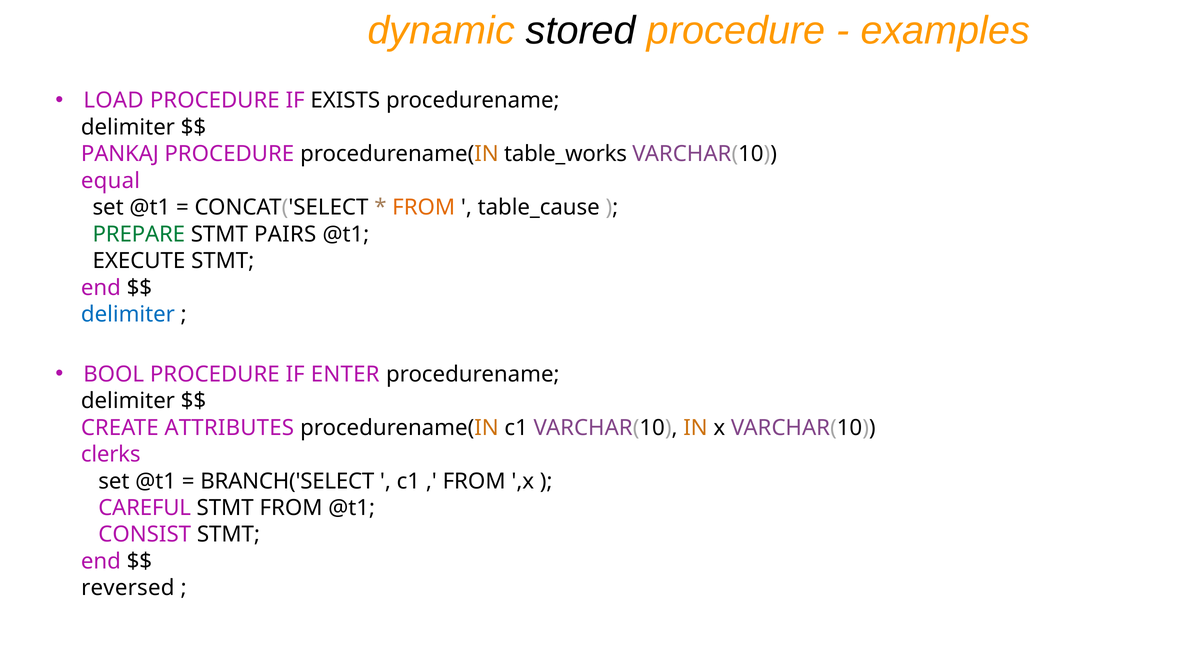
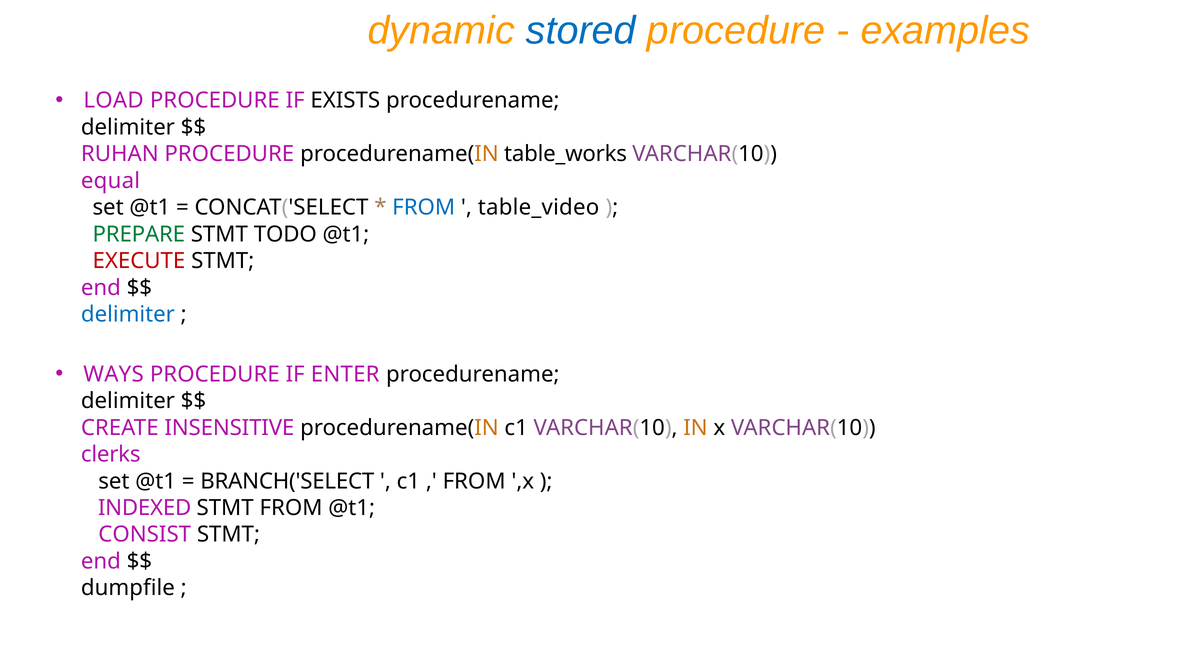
stored colour: black -> blue (581, 31)
PANKAJ: PANKAJ -> RUHAN (120, 154)
FROM colour: orange -> blue (424, 208)
table_cause: table_cause -> table_video (539, 208)
PAIRS: PAIRS -> TODO (285, 234)
EXECUTE colour: black -> red (139, 261)
BOOL: BOOL -> WAYS (114, 374)
ATTRIBUTES: ATTRIBUTES -> INSENSITIVE (229, 428)
CAREFUL: CAREFUL -> INDEXED (145, 508)
reversed: reversed -> dumpfile (128, 588)
